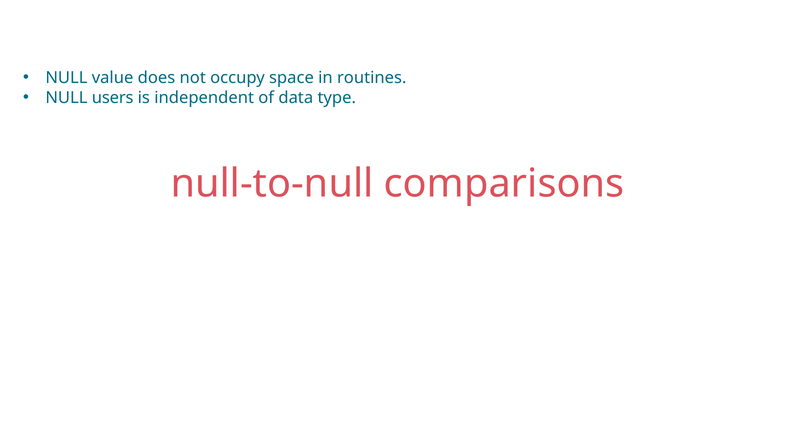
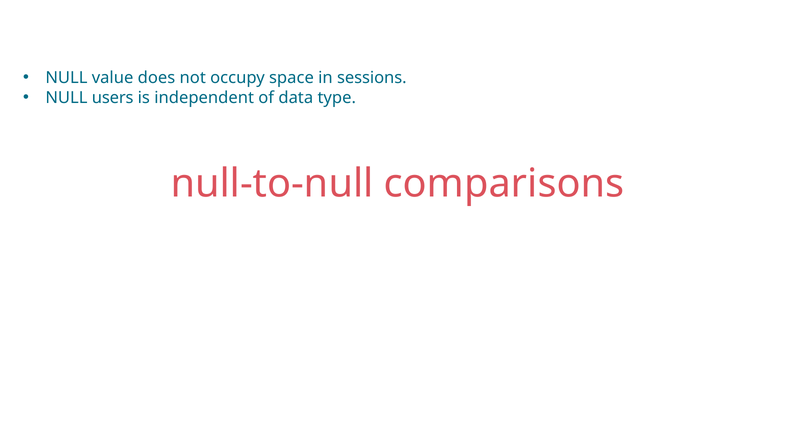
routines: routines -> sessions (372, 78)
